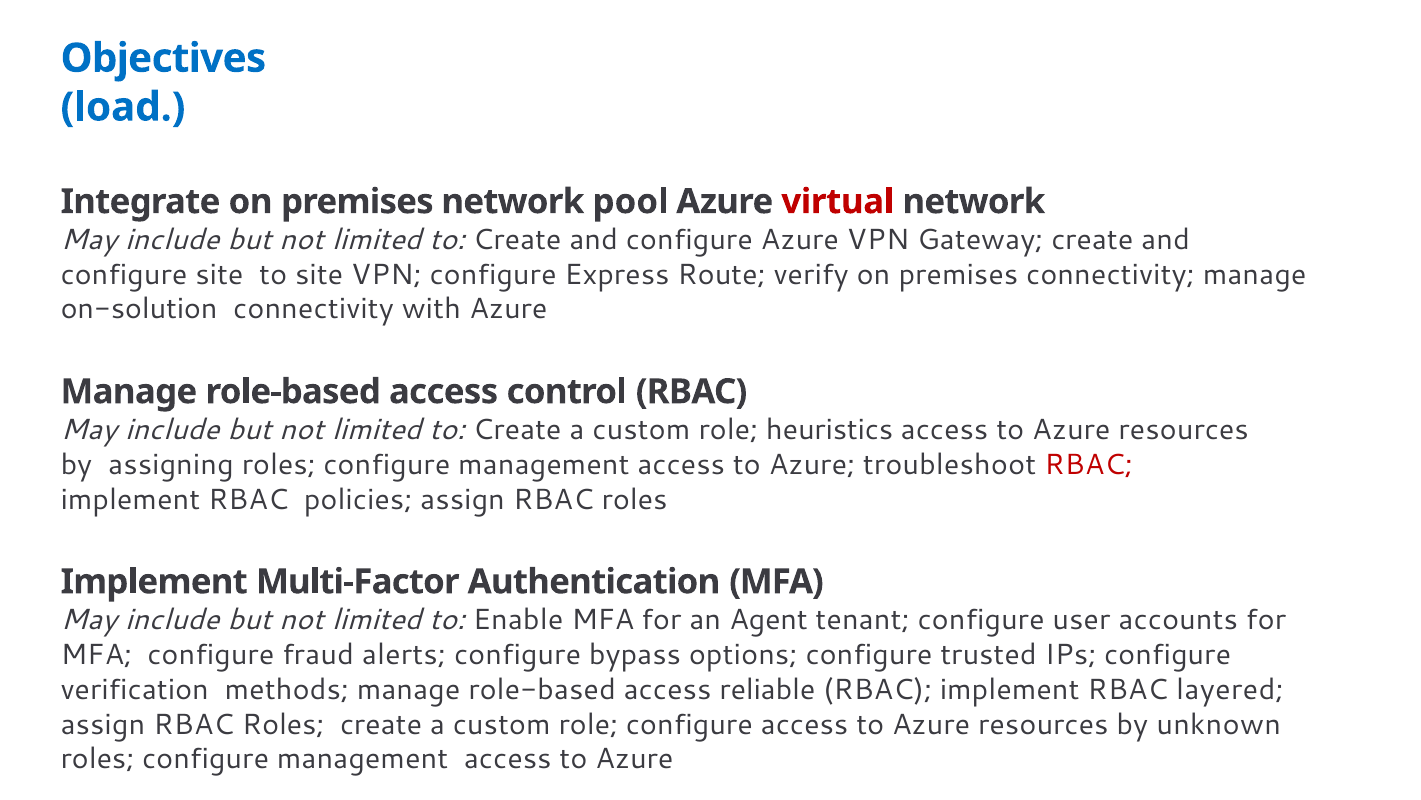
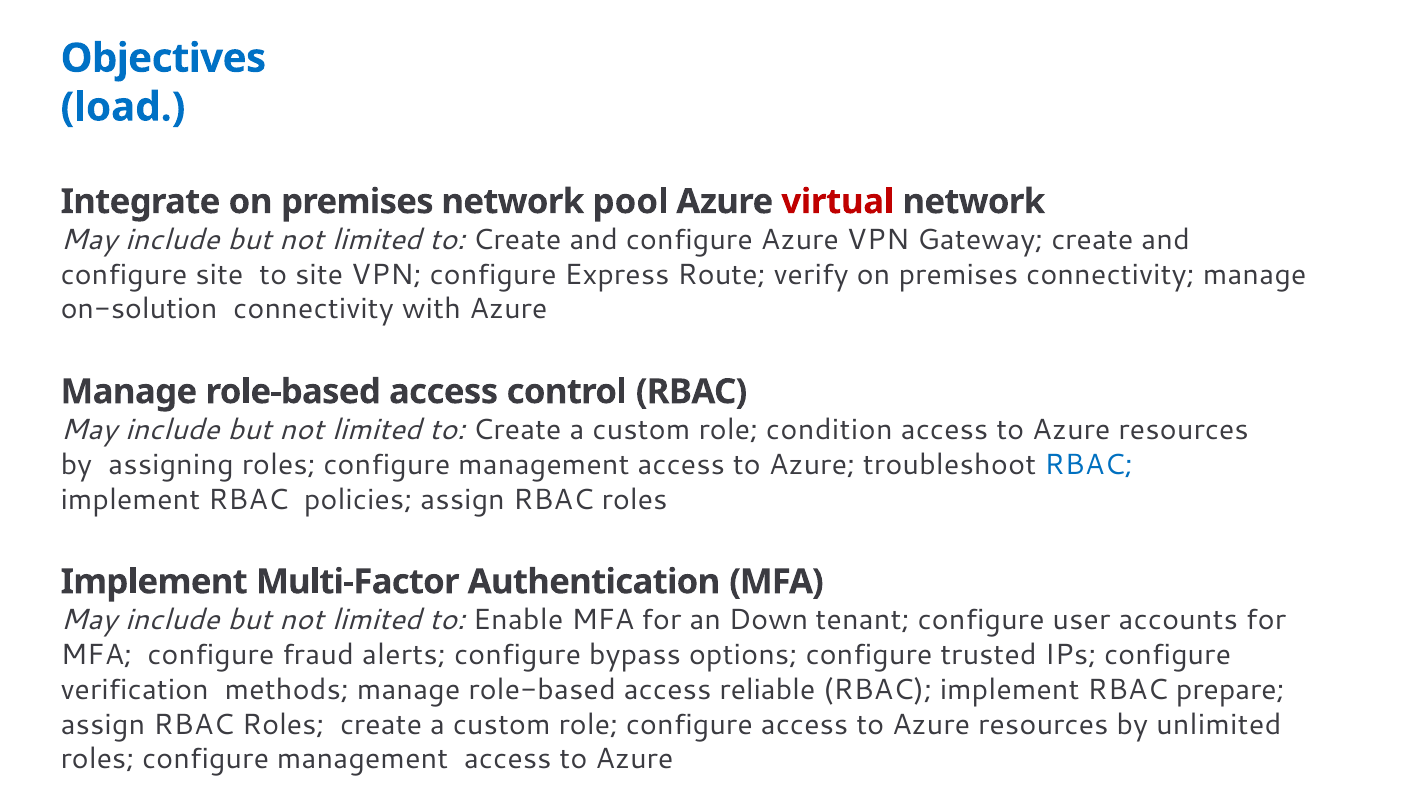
heuristics: heuristics -> condition (829, 430)
RBAC colour: red -> blue (1089, 464)
Agent: Agent -> Down (769, 620)
layered: layered -> prepare (1230, 689)
unknown: unknown -> unlimited (1219, 724)
